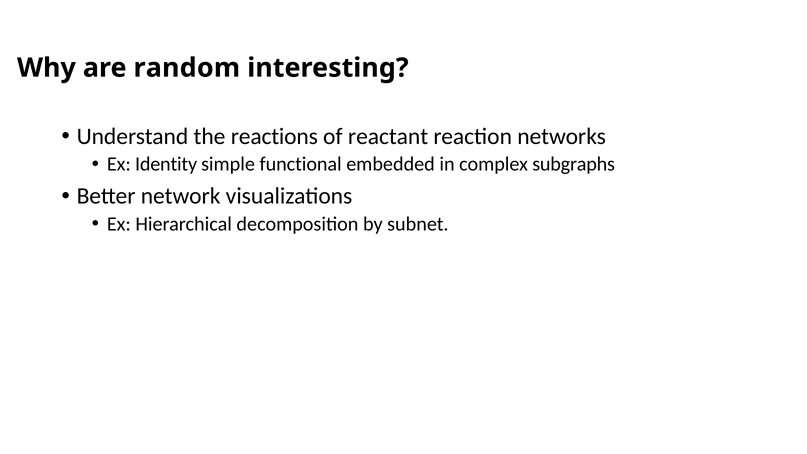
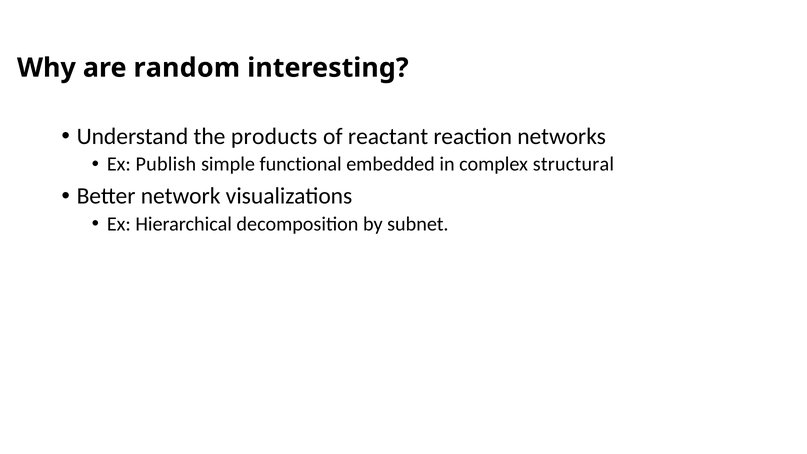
reactions: reactions -> products (274, 136)
Identity: Identity -> Publish (166, 164)
subgraphs: subgraphs -> structural (573, 164)
